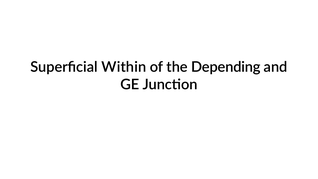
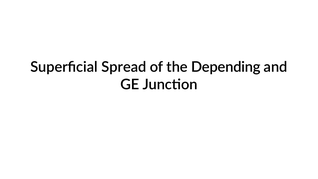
Within: Within -> Spread (124, 67)
